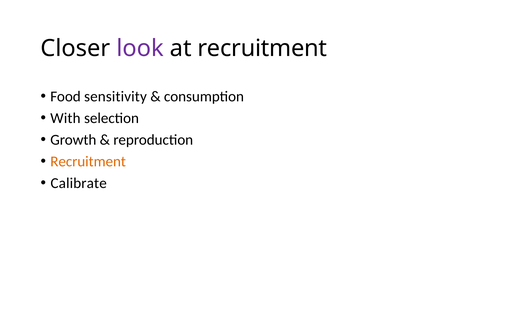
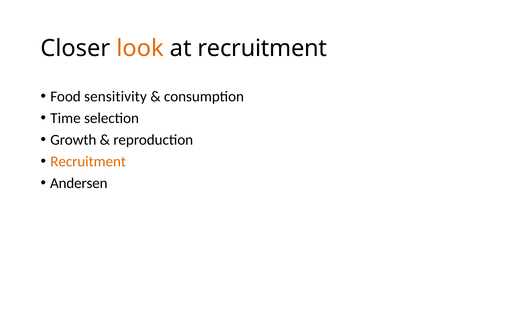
look colour: purple -> orange (140, 48)
With: With -> Time (65, 118)
Calibrate: Calibrate -> Andersen (79, 183)
